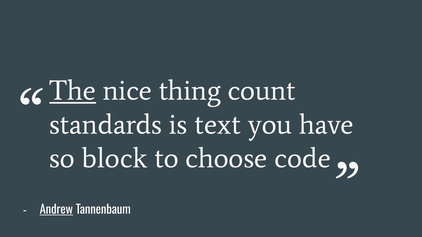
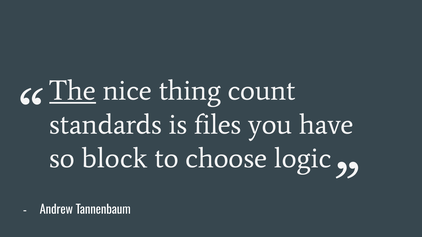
text: text -> files (218, 125)
code: code -> logic (303, 158)
Andrew underline: present -> none (56, 210)
